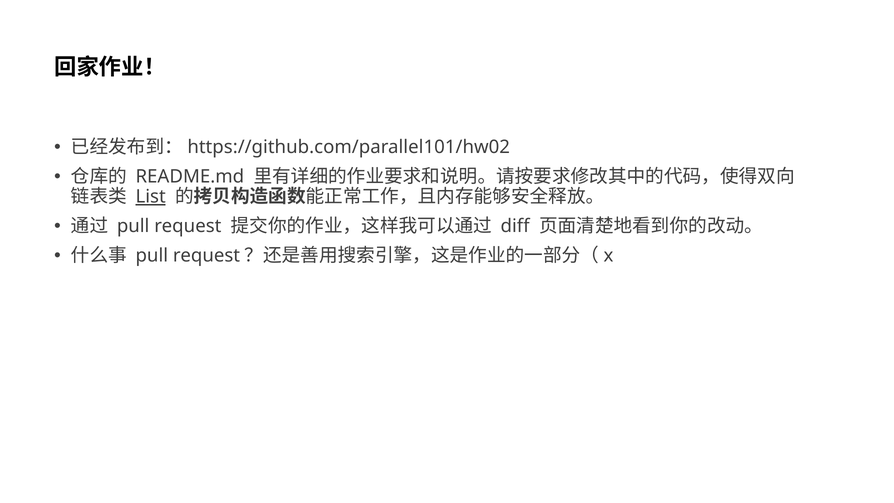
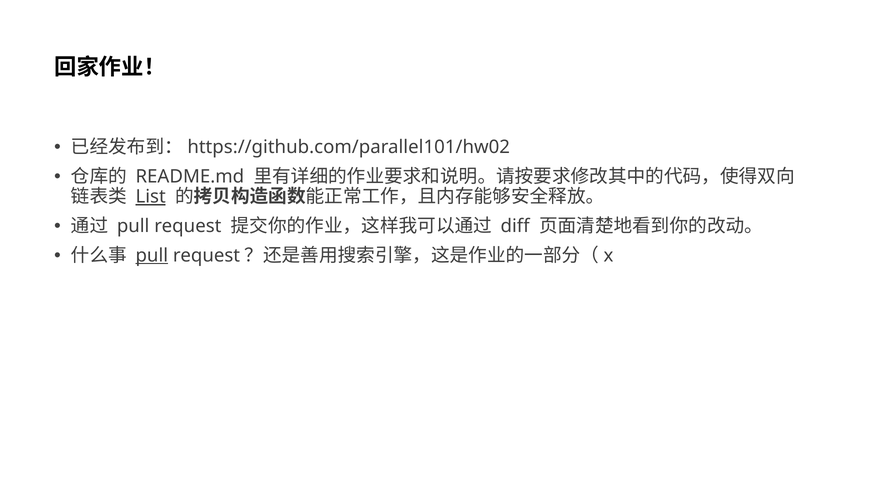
pull underline: none -> present (152, 256)
